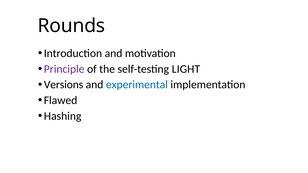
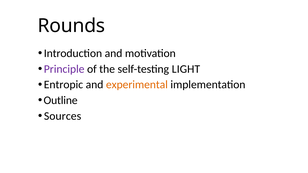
Versions: Versions -> Entropic (63, 85)
experimental colour: blue -> orange (137, 85)
Flawed: Flawed -> Outline (61, 101)
Hashing: Hashing -> Sources (63, 116)
